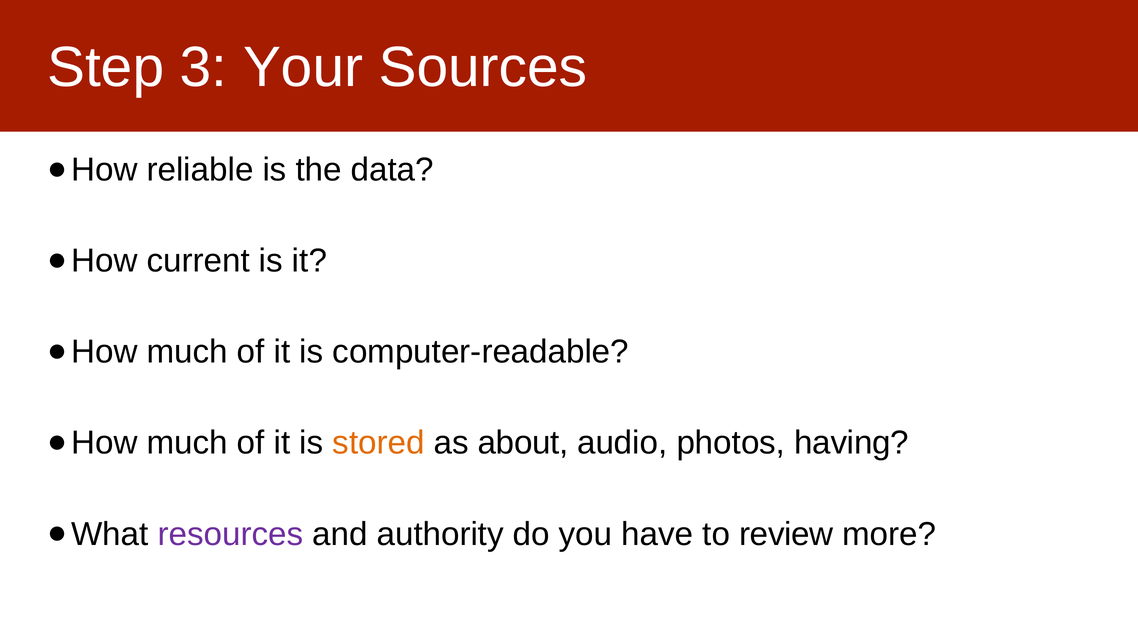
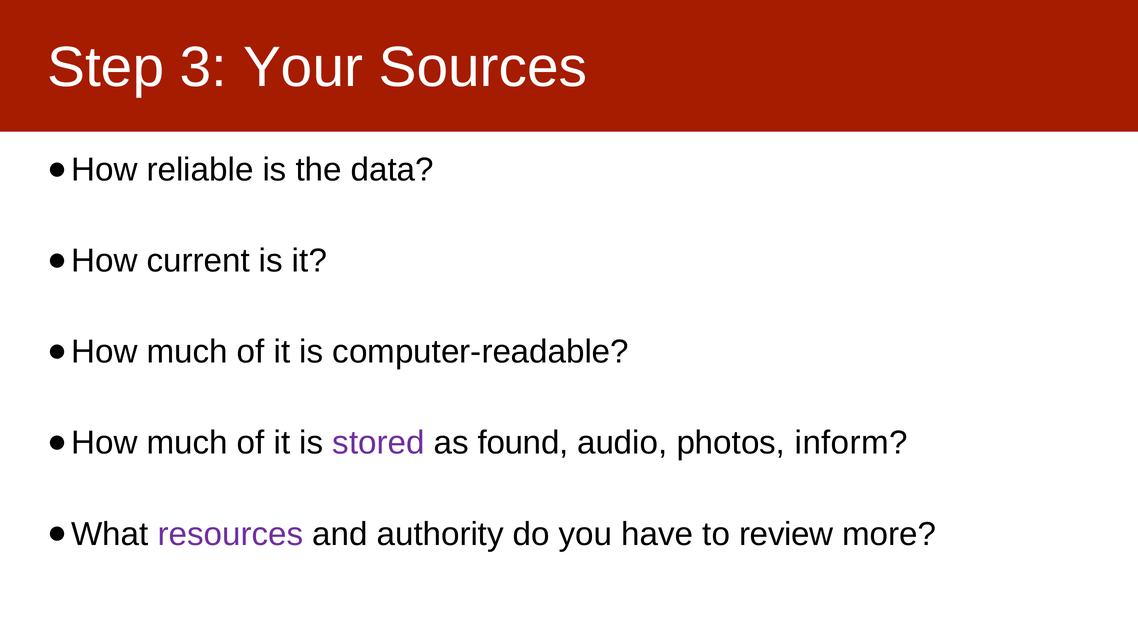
stored colour: orange -> purple (378, 443)
about: about -> found (523, 443)
having: having -> inform (851, 443)
